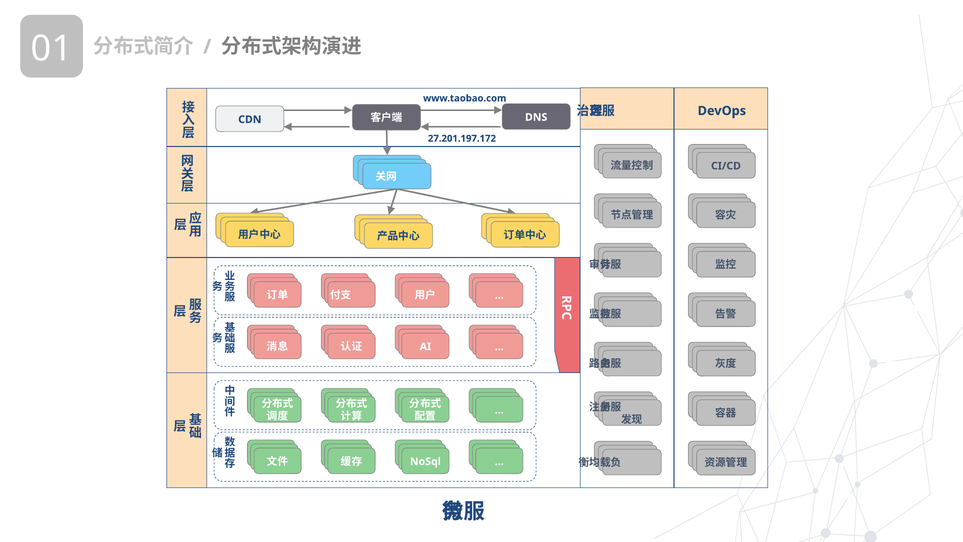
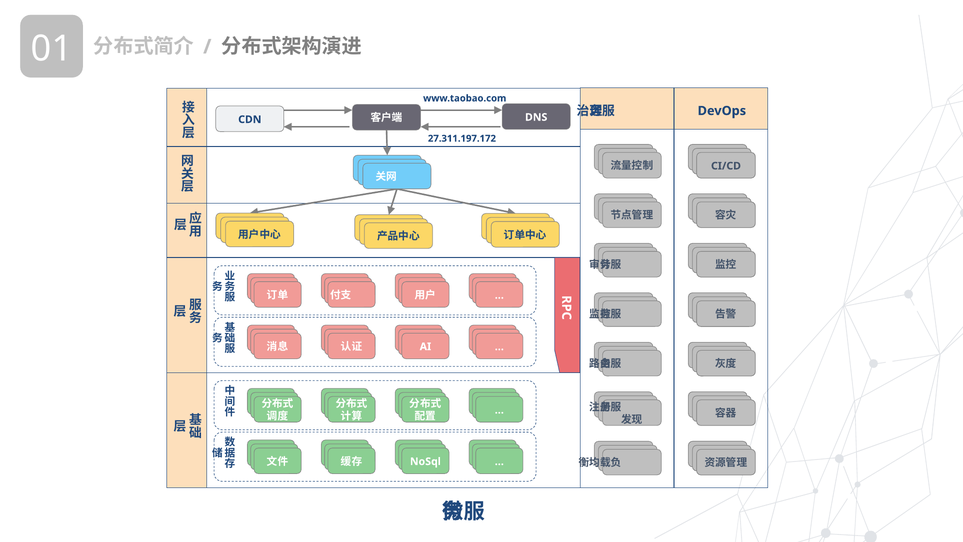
27.201.197.172: 27.201.197.172 -> 27.311.197.172 (462, 138)
